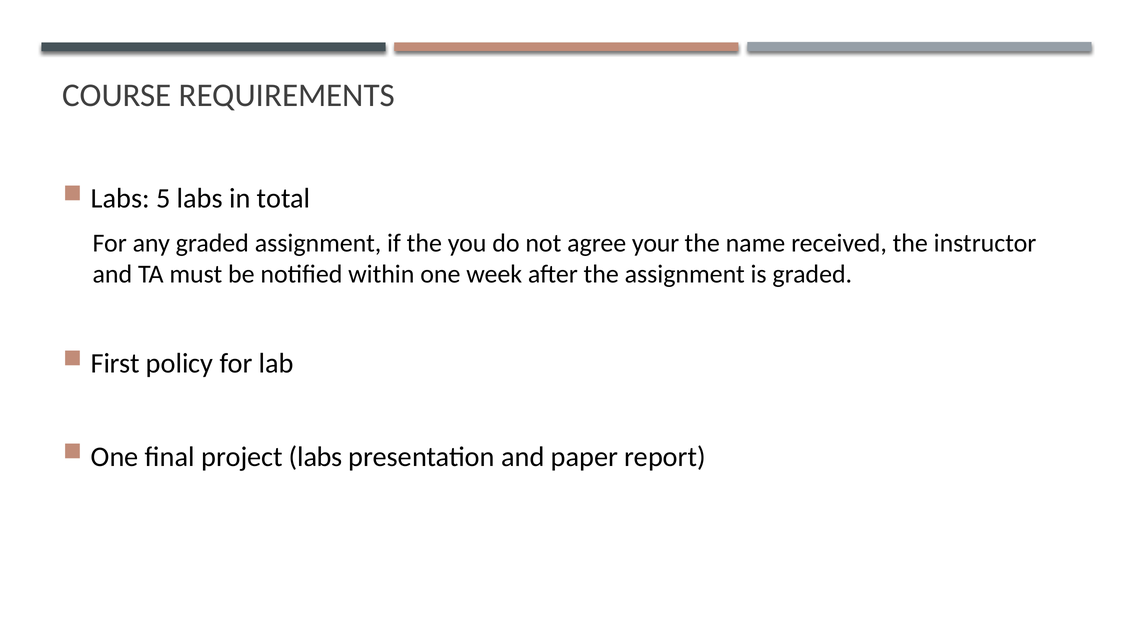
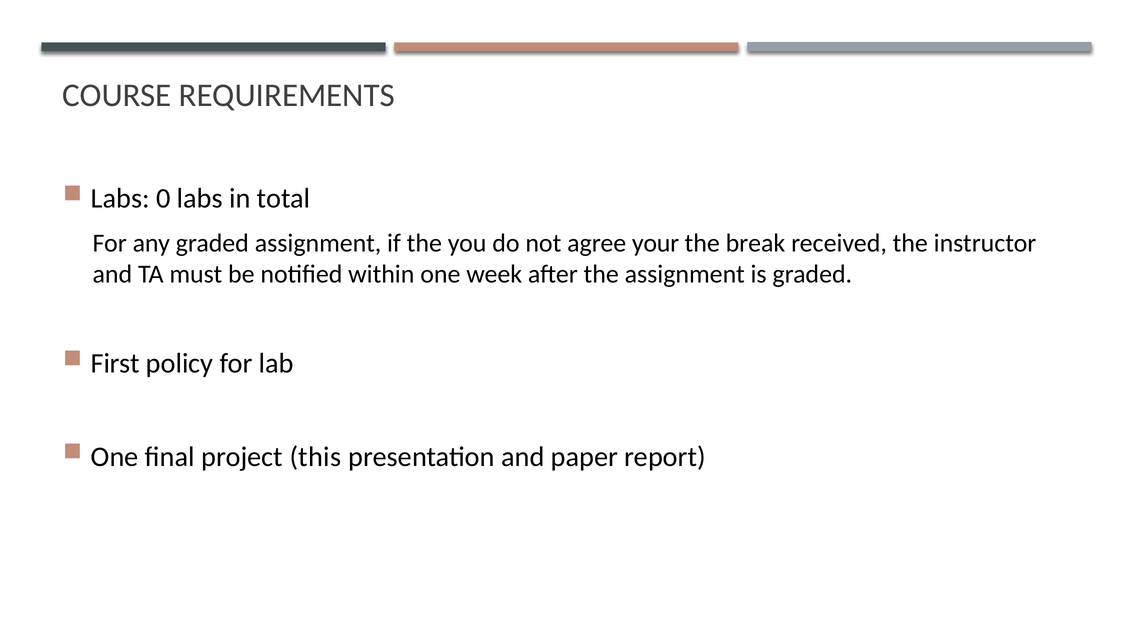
5: 5 -> 0 (163, 199)
name: name -> break (755, 243)
project labs: labs -> this (315, 457)
